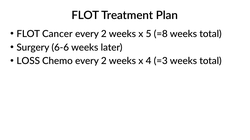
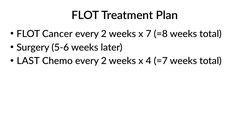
5: 5 -> 7 (149, 34)
6-6: 6-6 -> 5-6 (60, 48)
LOSS: LOSS -> LAST (28, 61)
=3: =3 -> =7 (161, 61)
